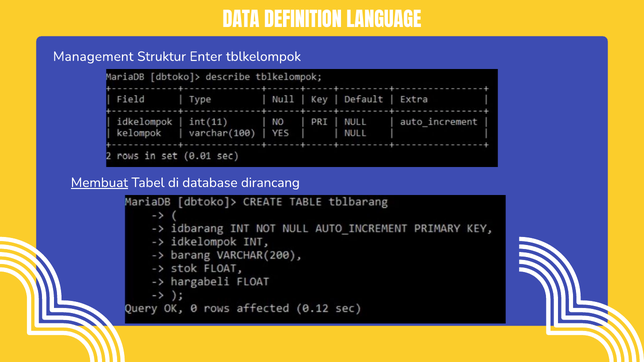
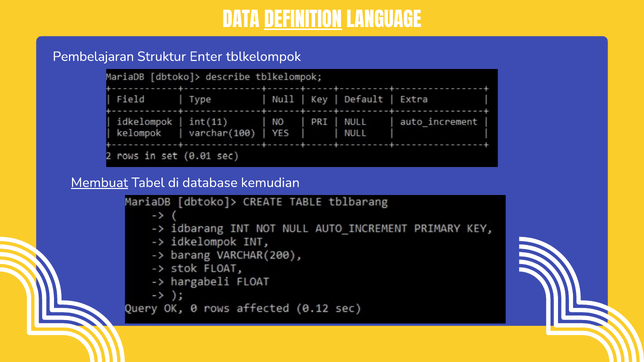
DEFINITION underline: none -> present (303, 21)
Management: Management -> Pembelajaran (93, 57)
dirancang: dirancang -> kemudian (270, 183)
